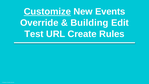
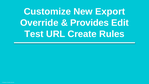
Customize underline: present -> none (47, 12)
Events: Events -> Export (110, 12)
Building: Building -> Provides (89, 23)
